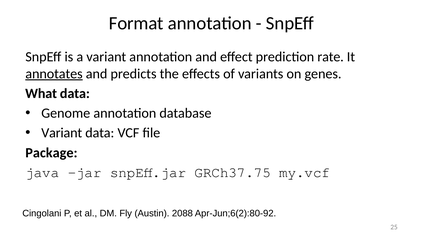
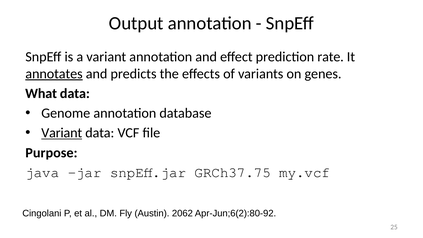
Format: Format -> Output (136, 23)
Variant underline: none -> present (62, 133)
Package: Package -> Purpose (51, 153)
2088: 2088 -> 2062 (182, 213)
